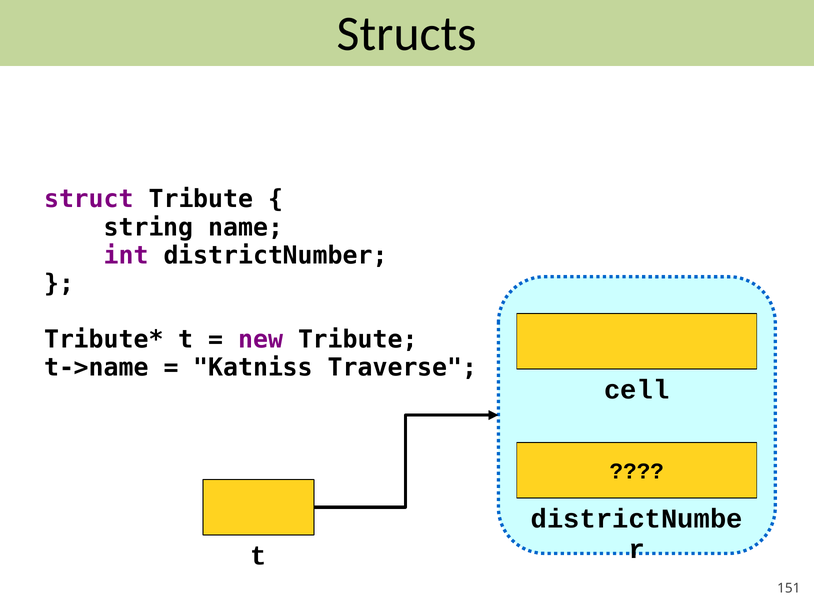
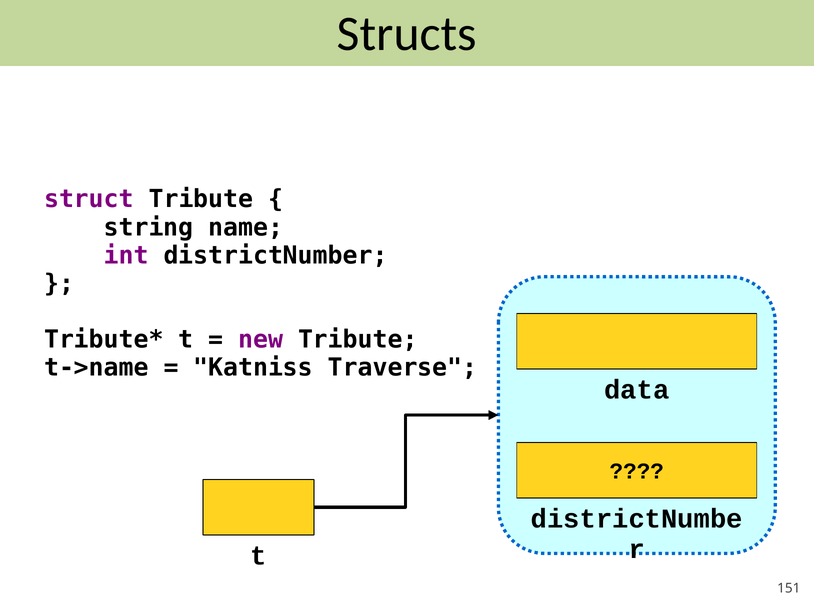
cell: cell -> data (637, 390)
